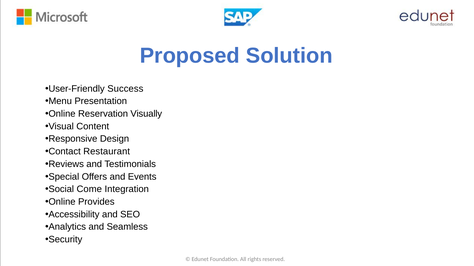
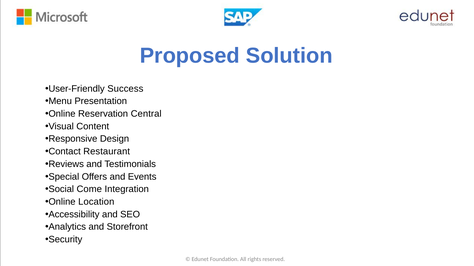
Visually: Visually -> Central (146, 114)
Provides: Provides -> Location (96, 202)
Seamless: Seamless -> Storefront (127, 227)
